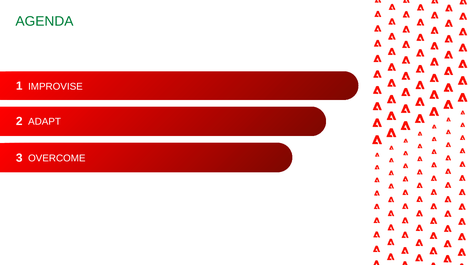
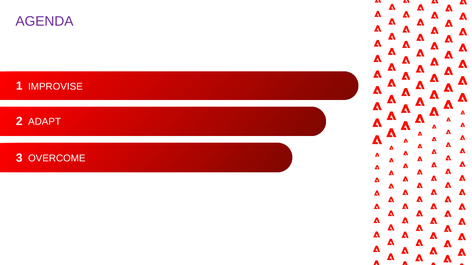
AGENDA colour: green -> purple (44, 21)
